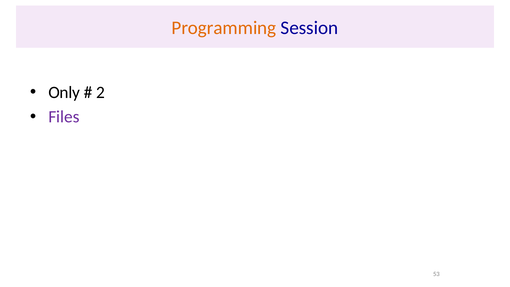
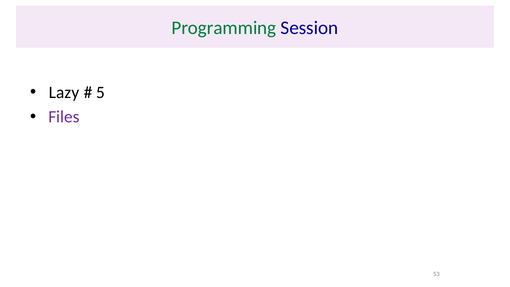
Programming colour: orange -> green (224, 28)
Only: Only -> Lazy (64, 92)
2: 2 -> 5 (101, 92)
